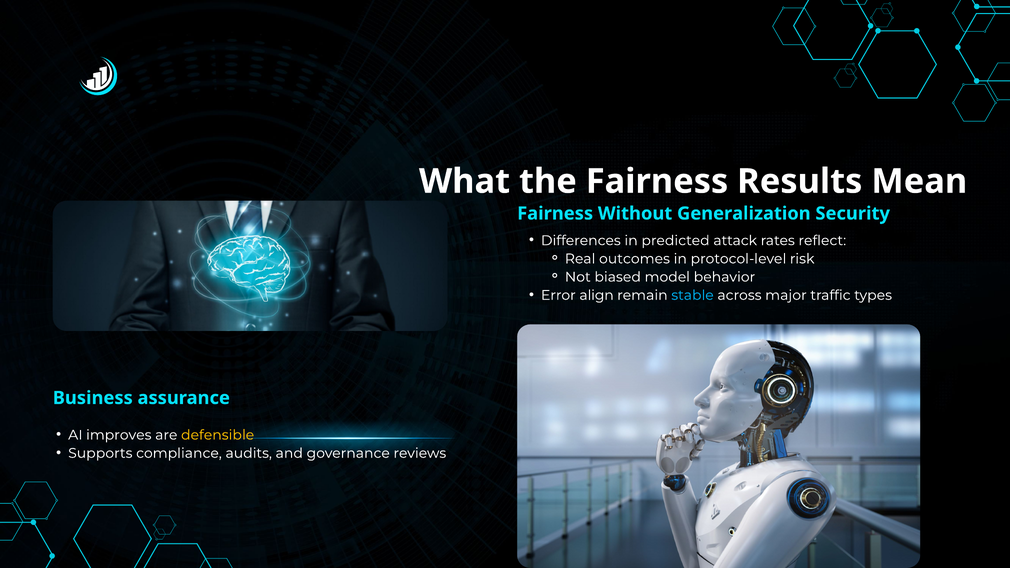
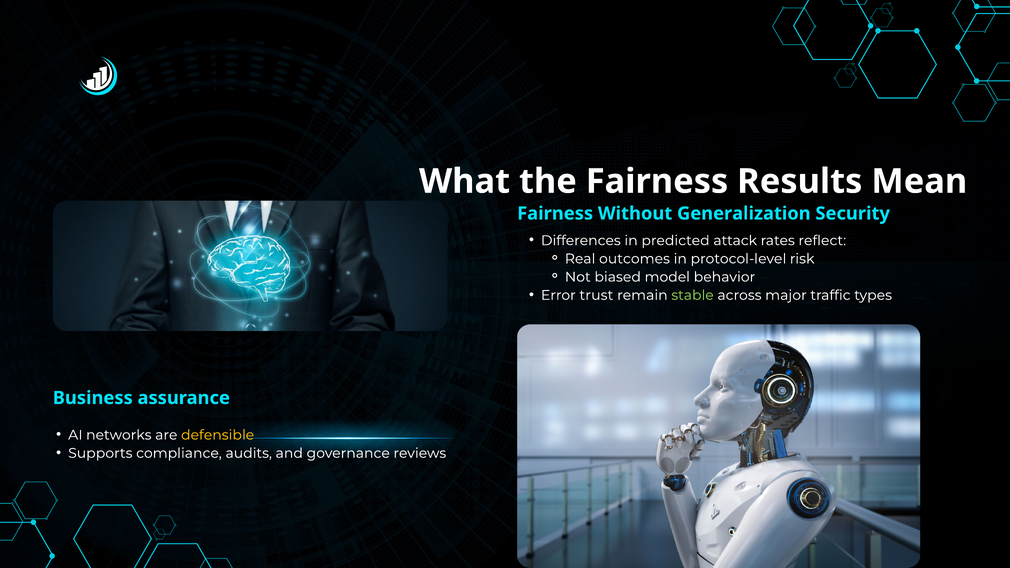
align: align -> trust (596, 295)
stable colour: light blue -> light green (692, 295)
improves: improves -> networks (119, 435)
